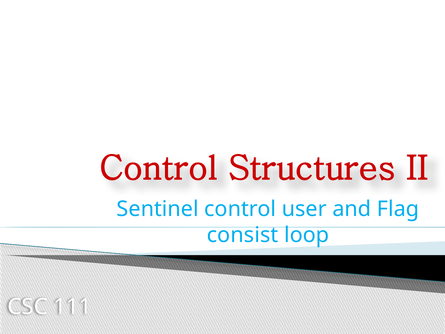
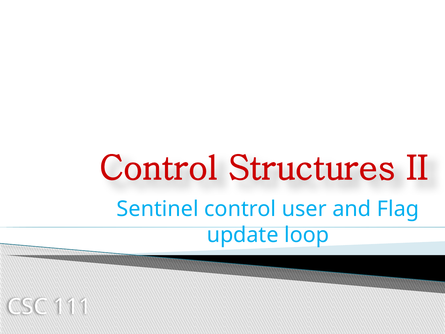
consist: consist -> update (243, 235)
